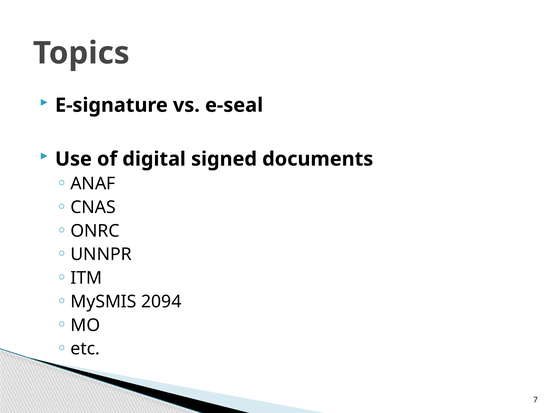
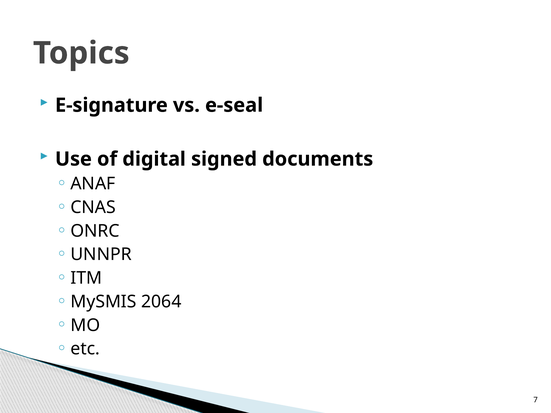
2094: 2094 -> 2064 (161, 302)
